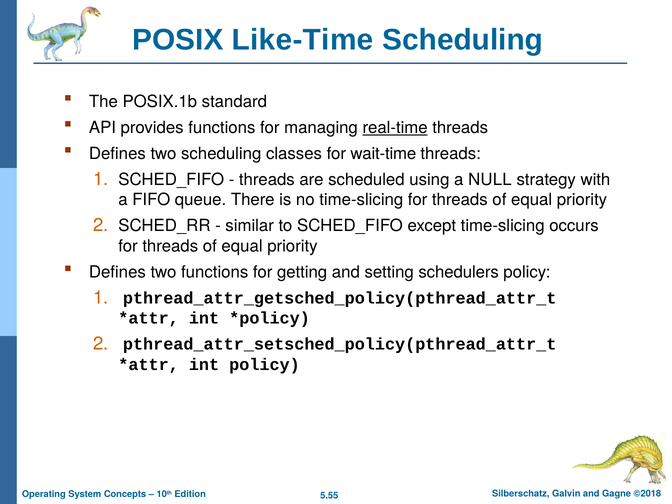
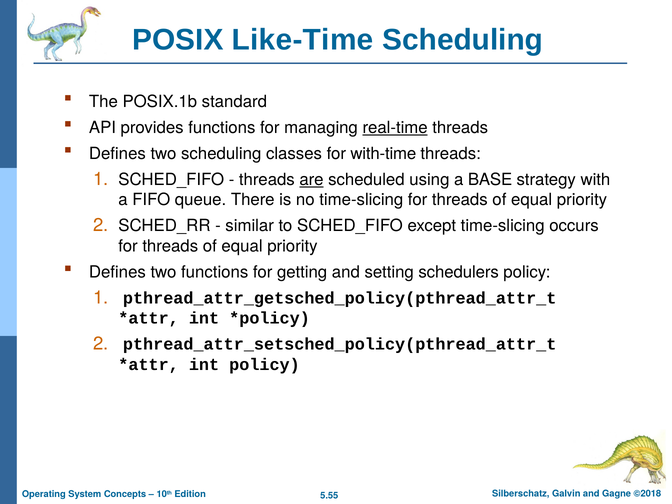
wait-time: wait-time -> with-time (383, 154)
are underline: none -> present (312, 180)
NULL: NULL -> BASE (490, 180)
